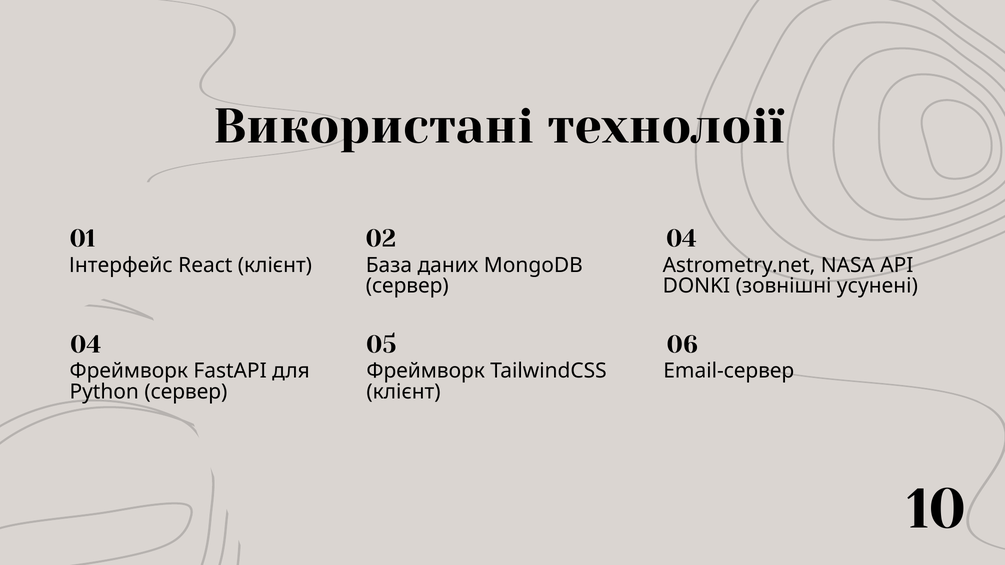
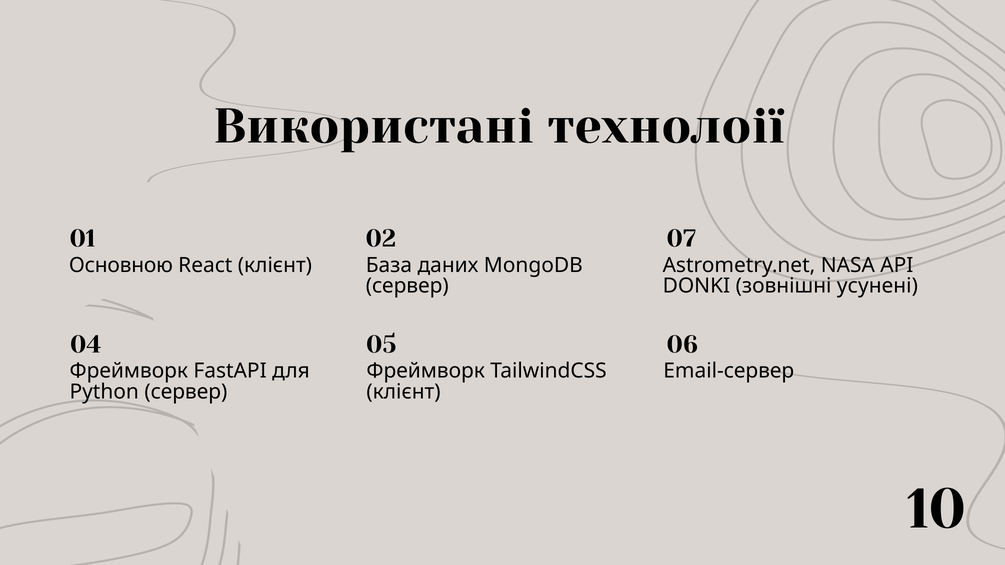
02 04: 04 -> 07 (681, 239)
Інтерфейс: Інтерфейс -> Основною (121, 265)
